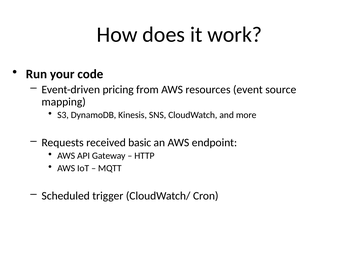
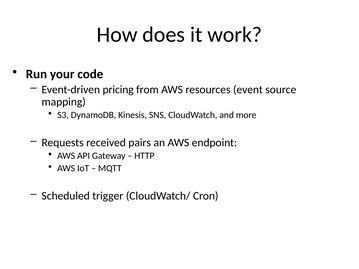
basic: basic -> pairs (140, 143)
